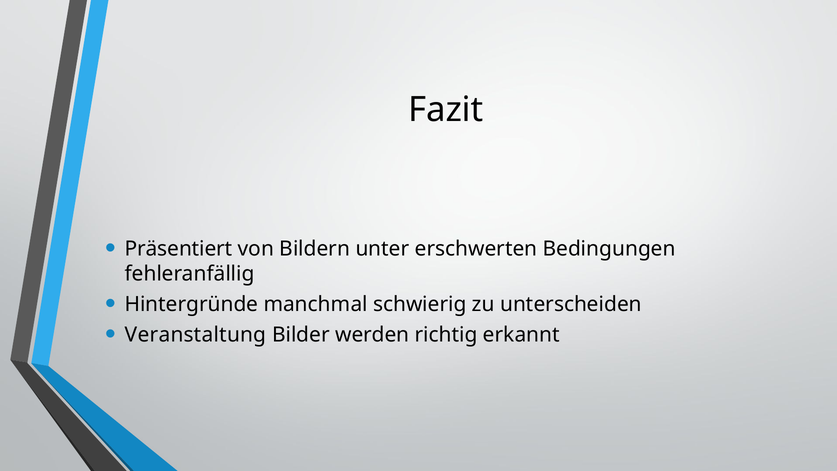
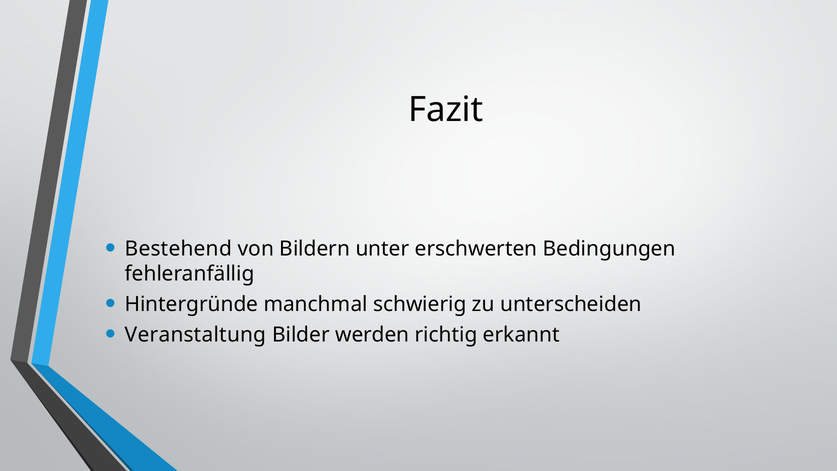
Präsentiert: Präsentiert -> Bestehend (178, 249)
